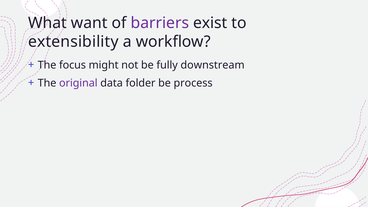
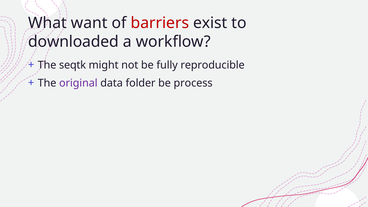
barriers colour: purple -> red (160, 23)
extensibility: extensibility -> downloaded (73, 42)
focus: focus -> seqtk (73, 65)
downstream: downstream -> reproducible (213, 65)
